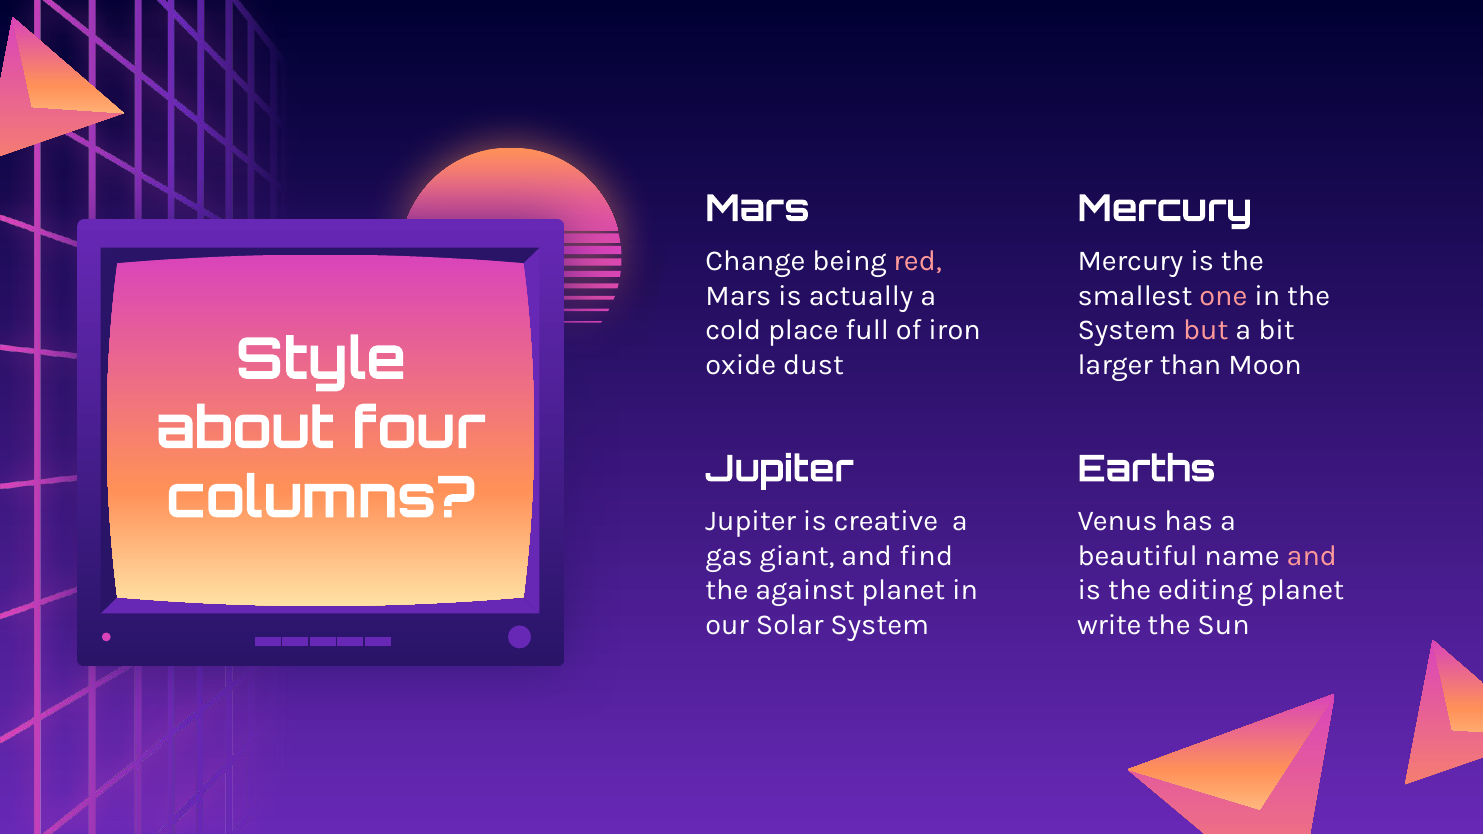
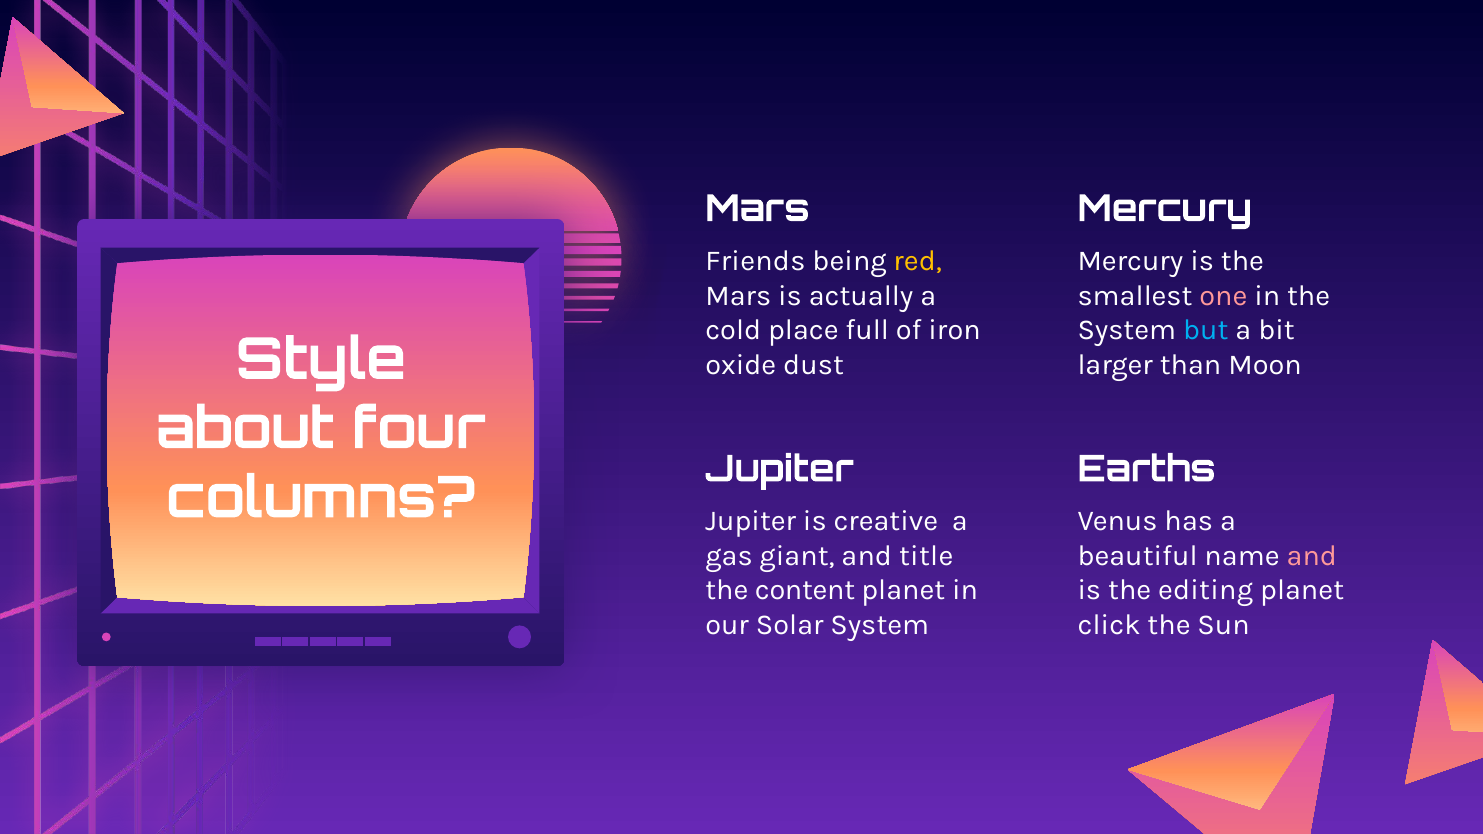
Change: Change -> Friends (755, 261)
red colour: pink -> yellow (918, 261)
but colour: pink -> light blue (1206, 331)
find: find -> title (926, 556)
against: against -> content (805, 591)
write: write -> click (1109, 625)
